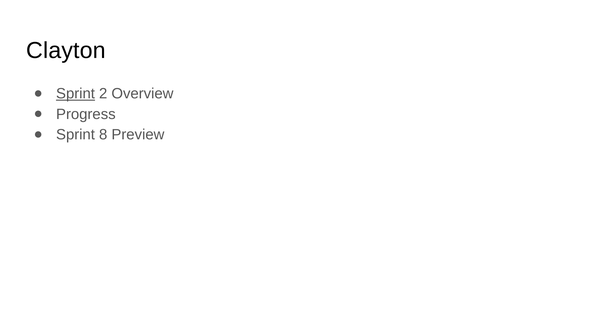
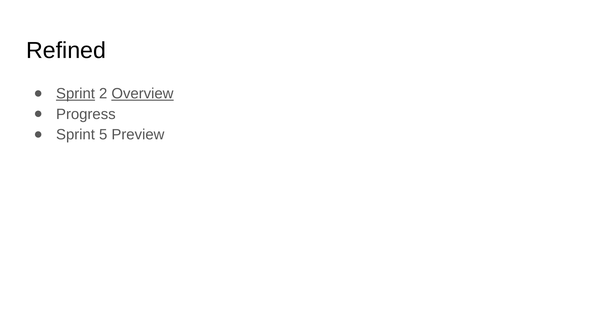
Clayton: Clayton -> Refined (66, 50)
Overview underline: none -> present (142, 94)
8: 8 -> 5 (103, 135)
